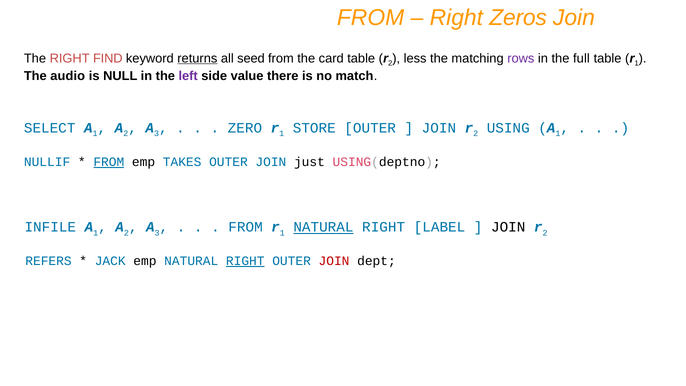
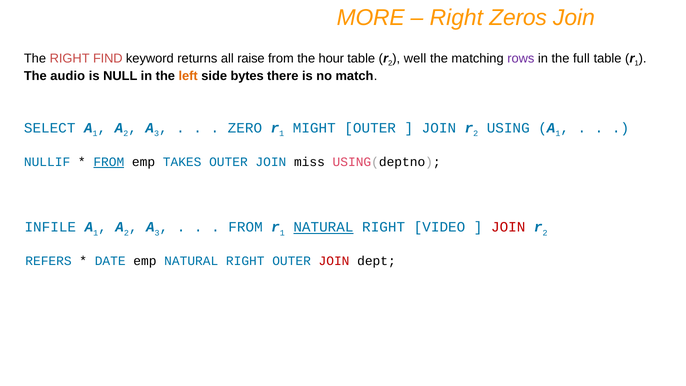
FROM: FROM -> MORE (371, 18)
returns underline: present -> none (197, 58)
seed: seed -> raise (251, 58)
card: card -> hour (331, 58)
less: less -> well (415, 58)
left colour: purple -> orange (188, 76)
value: value -> bytes (247, 76)
STORE: STORE -> MIGHT (314, 128)
just: just -> miss (309, 162)
LABEL: LABEL -> VIDEO (439, 227)
JOIN colour: black -> red (508, 227)
JACK: JACK -> DATE (110, 261)
RIGHT underline: present -> none (245, 261)
